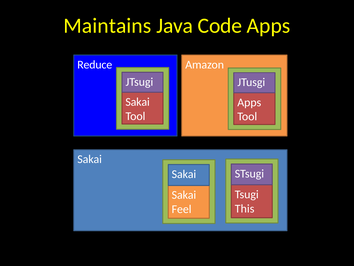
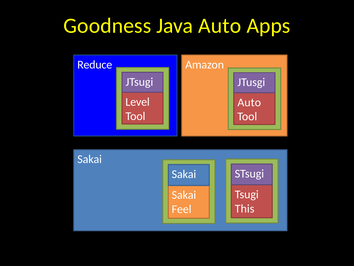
Maintains: Maintains -> Goodness (107, 26)
Java Code: Code -> Auto (220, 26)
Sakai: Sakai -> Level (138, 102)
Apps: Apps -> Auto (249, 102)
